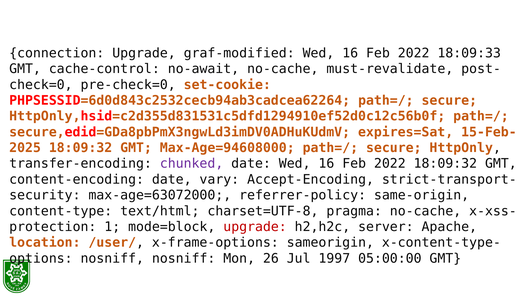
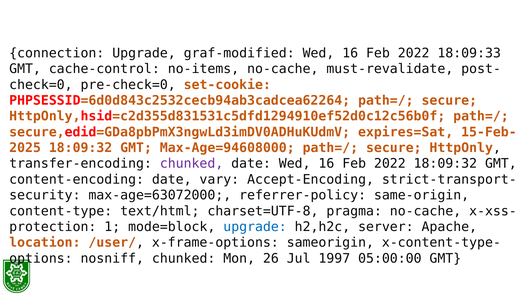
no-await: no-await -> no-items (203, 69)
upgrade colour: red -> blue (255, 227)
nosniff nosniff: nosniff -> chunked (184, 259)
